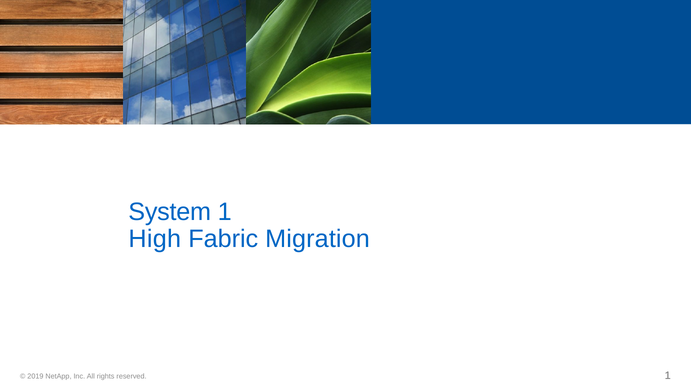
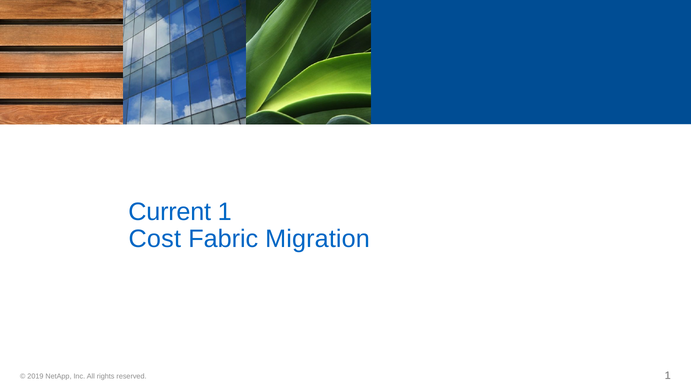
System: System -> Current (170, 212)
High: High -> Cost (155, 239)
